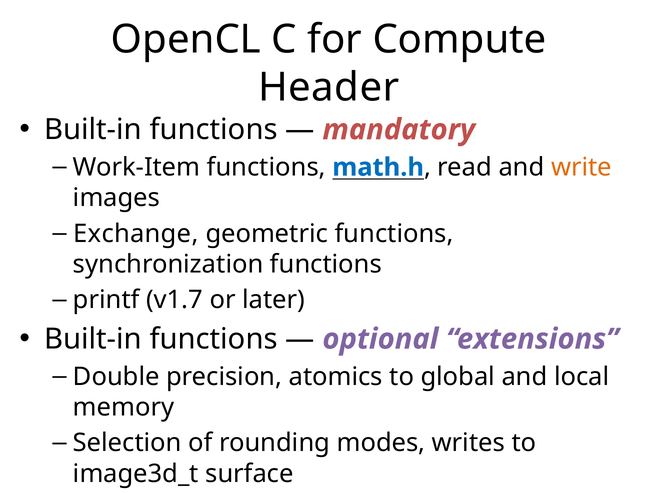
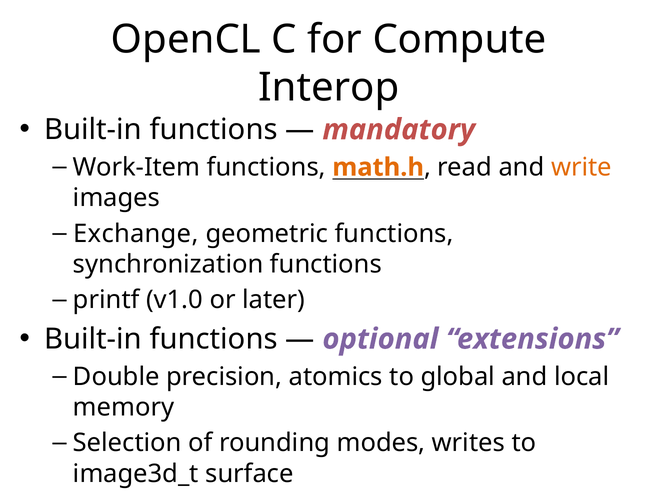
Header: Header -> Interop (329, 88)
math.h colour: blue -> orange (378, 167)
v1.7: v1.7 -> v1.0 (175, 300)
